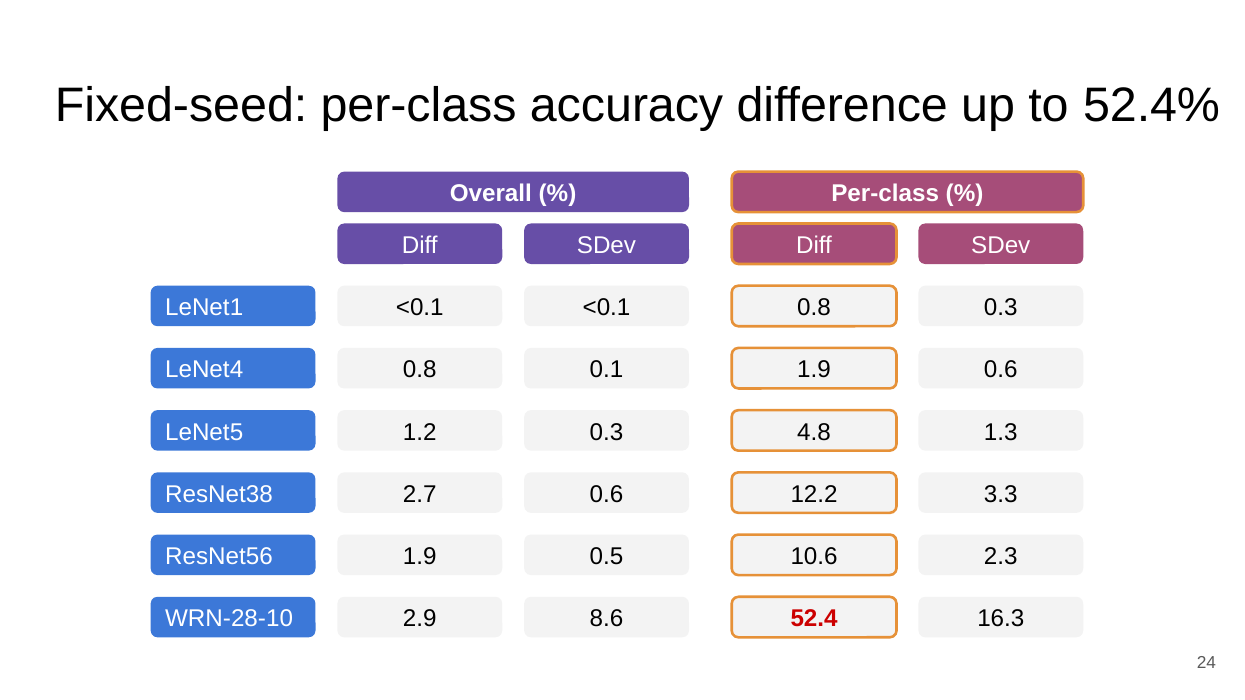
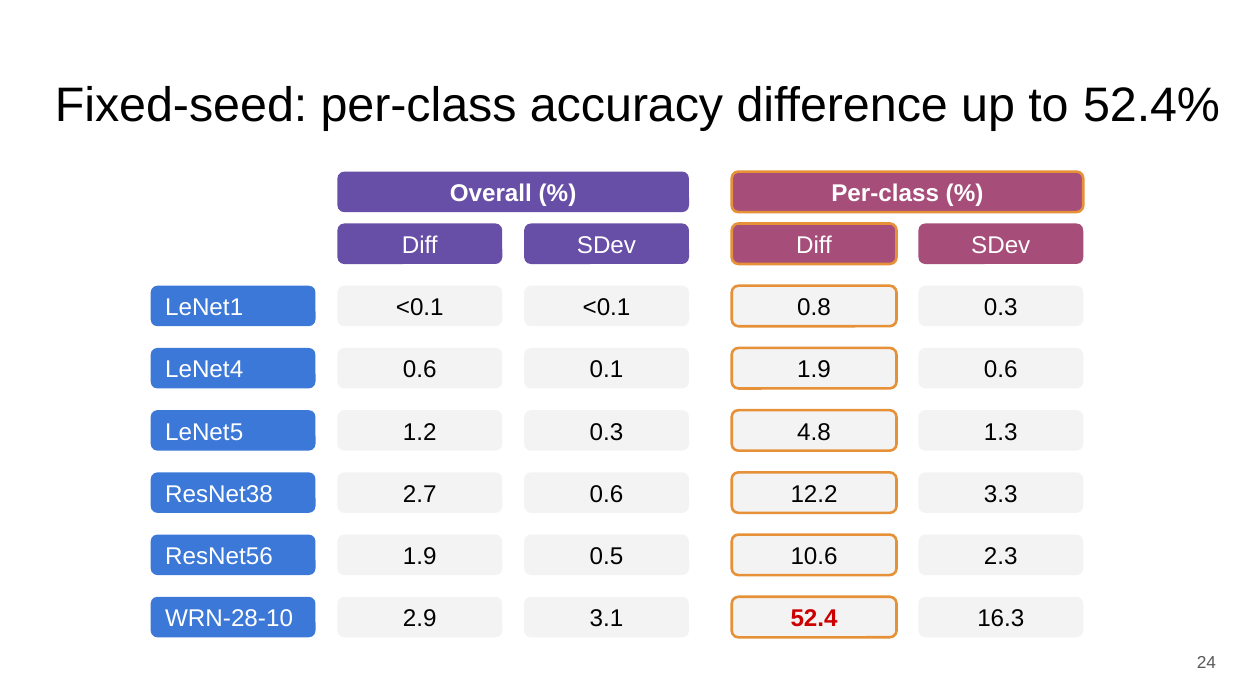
0.8: 0.8 -> 0.6 (420, 370)
8.6: 8.6 -> 3.1 (607, 619)
